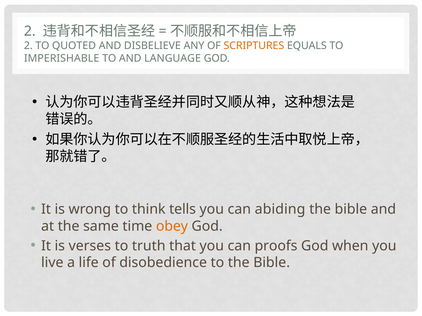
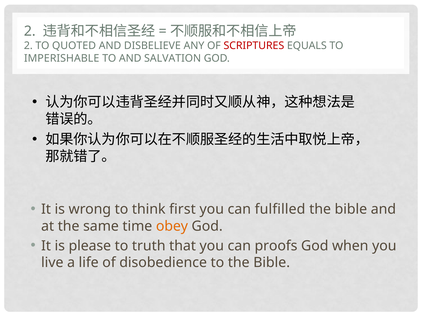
SCRIPTURES colour: orange -> red (254, 46)
LANGUAGE: LANGUAGE -> SALVATION (173, 58)
tells: tells -> first (182, 210)
abiding: abiding -> fulfilled (280, 210)
verses: verses -> please (90, 246)
